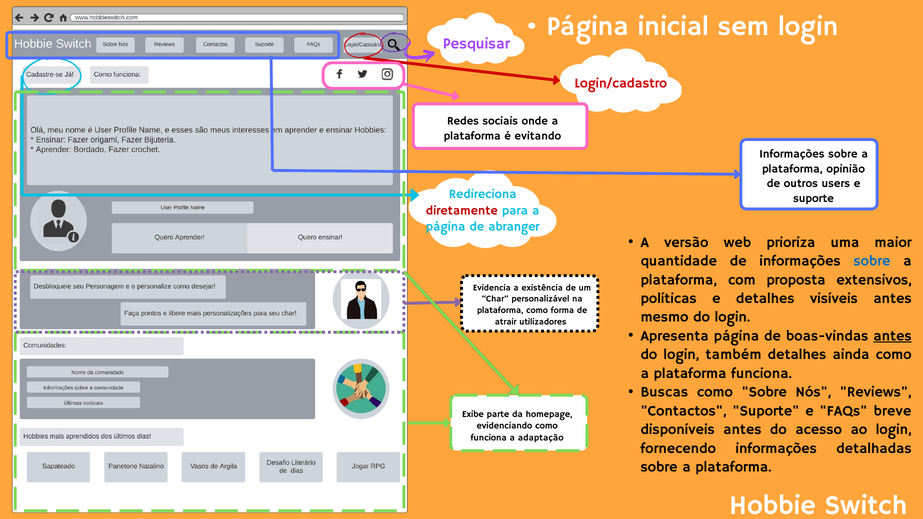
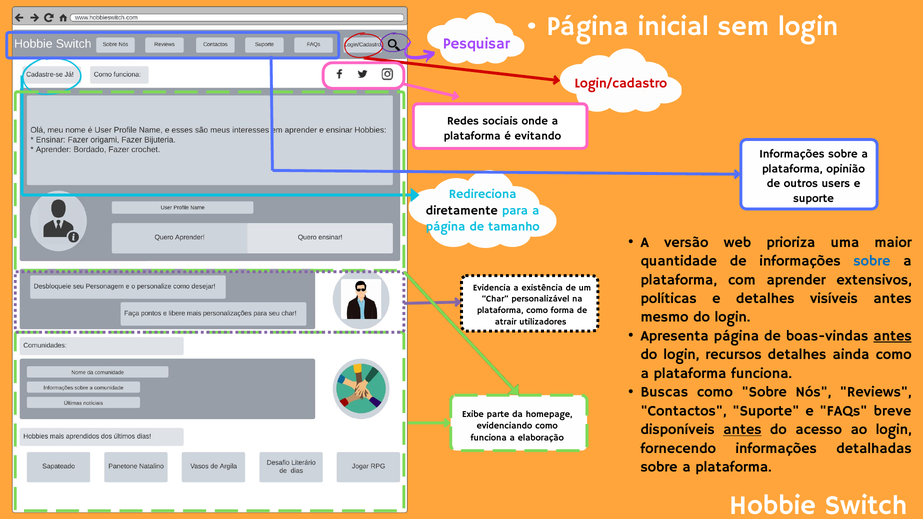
diretamente colour: red -> black (462, 211)
abranger: abranger -> tamanho (514, 227)
proposta: proposta -> aprender (796, 280)
também: também -> recursos (734, 355)
antes underline: none -> present (742, 430)
adaptação: adaptação -> elaboração (541, 438)
